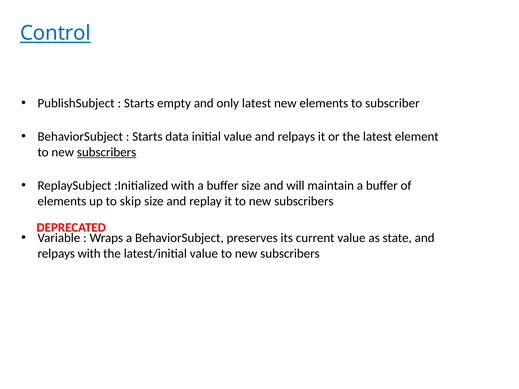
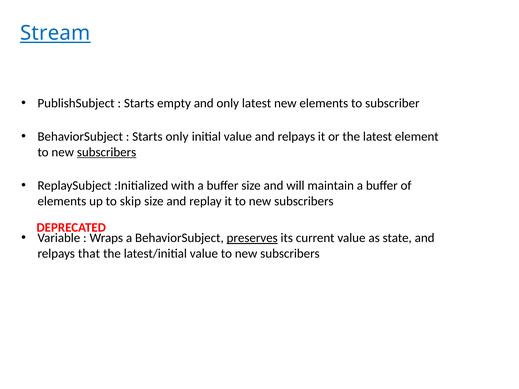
Control: Control -> Stream (55, 33)
Starts data: data -> only (177, 137)
preserves underline: none -> present (252, 238)
relpays with: with -> that (89, 254)
